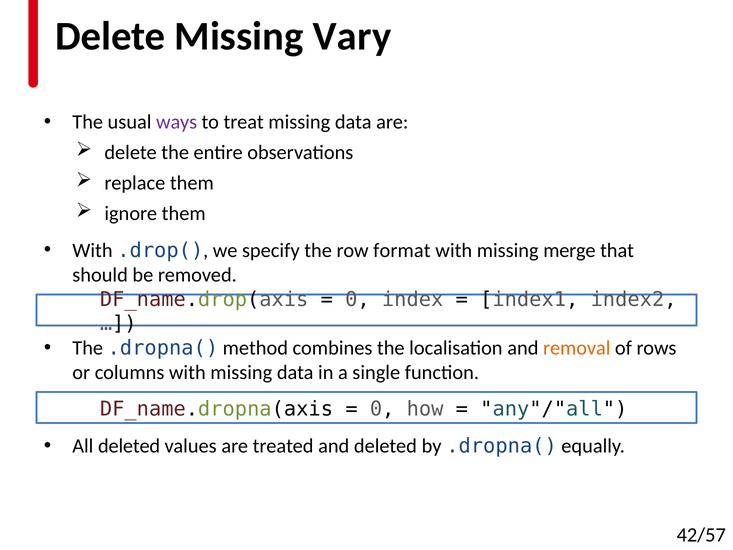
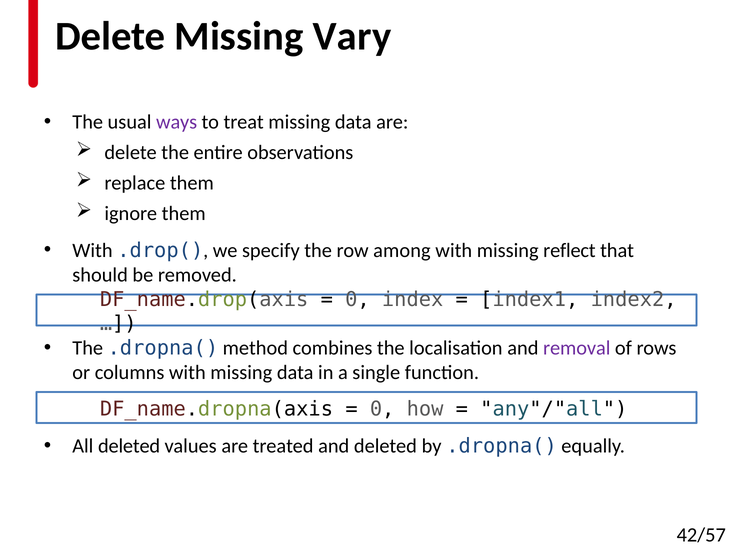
format: format -> among (402, 250)
merge: merge -> reflect (569, 250)
removal colour: orange -> purple (577, 348)
